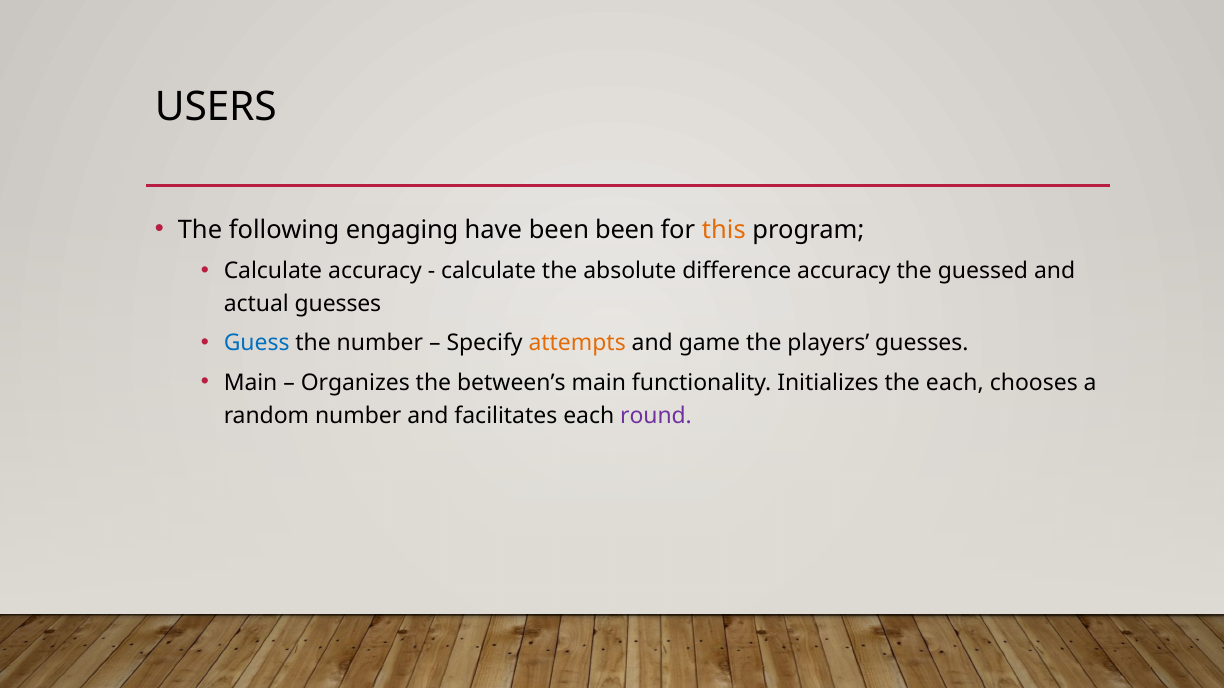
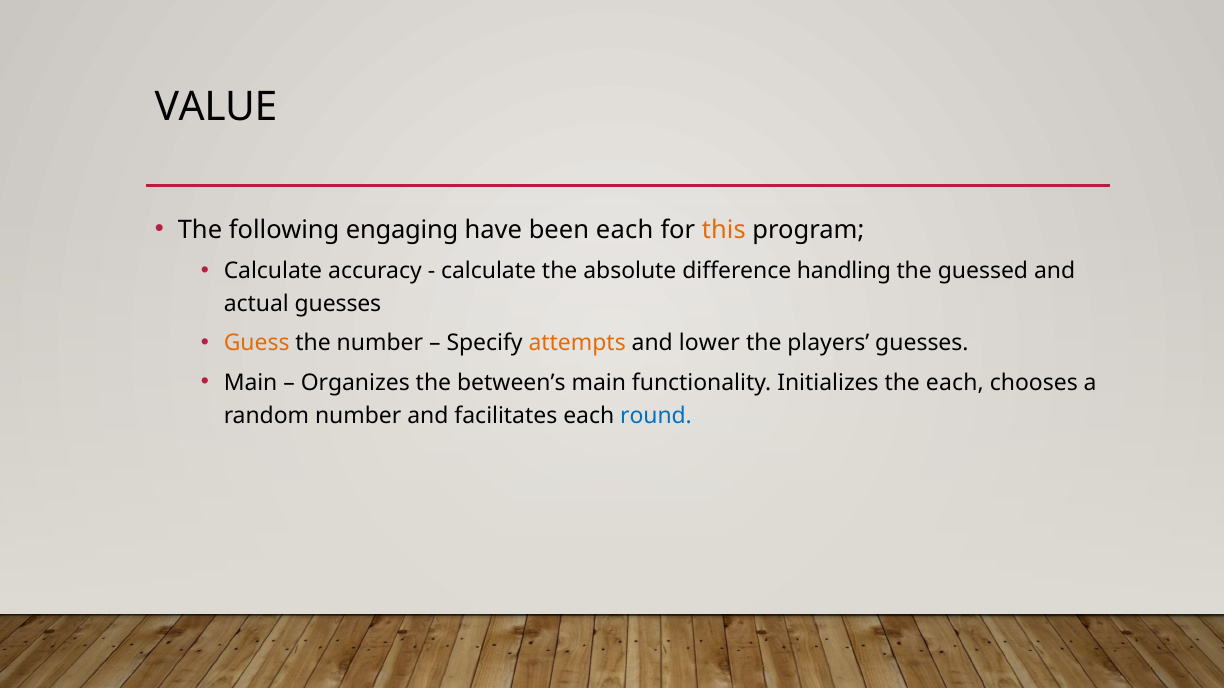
USERS: USERS -> VALUE (216, 107)
been been: been -> each (625, 230)
difference accuracy: accuracy -> handling (844, 271)
Guess colour: blue -> orange (257, 343)
game: game -> lower (709, 343)
round colour: purple -> blue (656, 416)
